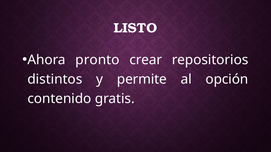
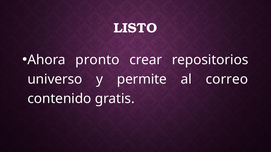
distintos: distintos -> universo (55, 79)
opción: opción -> correo (227, 79)
